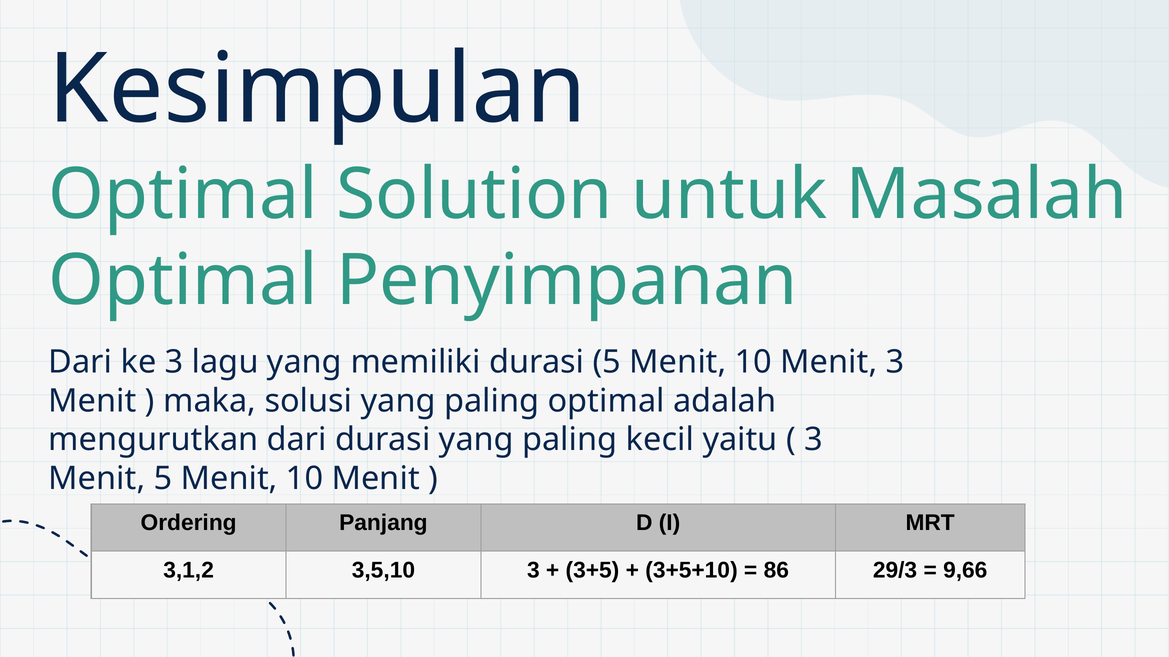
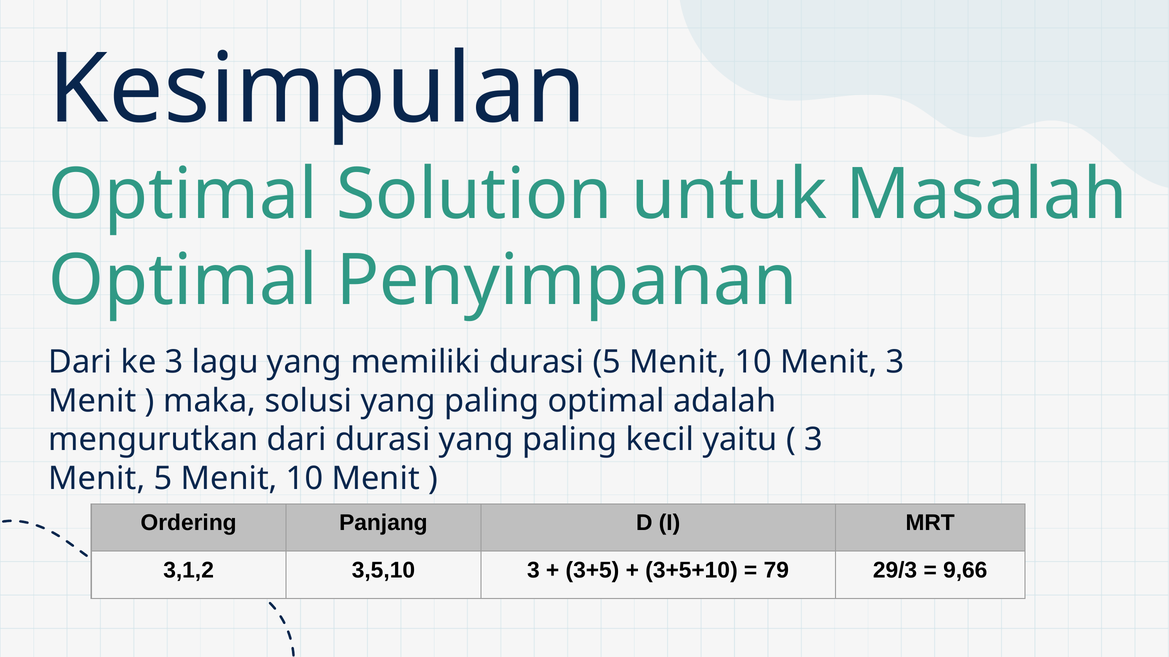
86: 86 -> 79 (776, 571)
